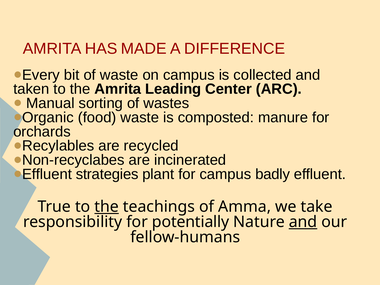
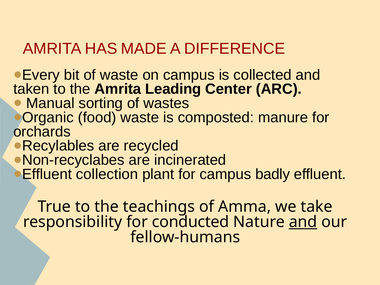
strategies: strategies -> collection (107, 174)
the underline: present -> none (107, 207)
potentially: potentially -> conducted (191, 222)
